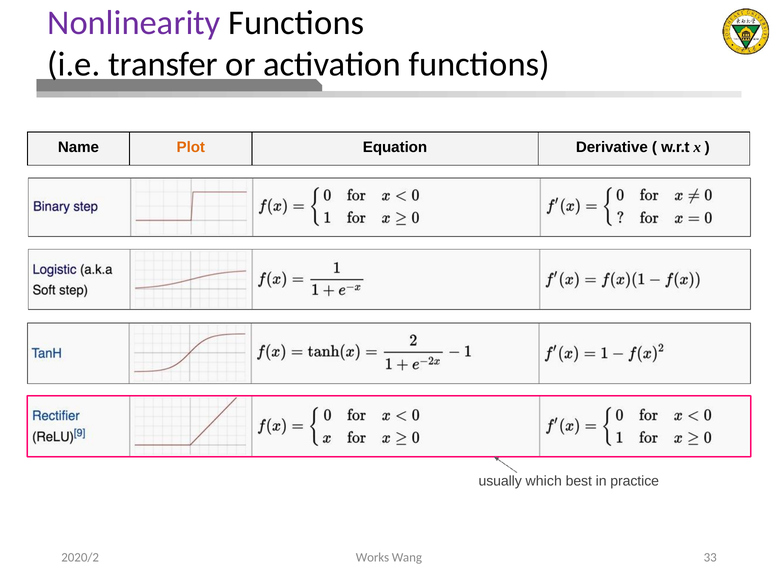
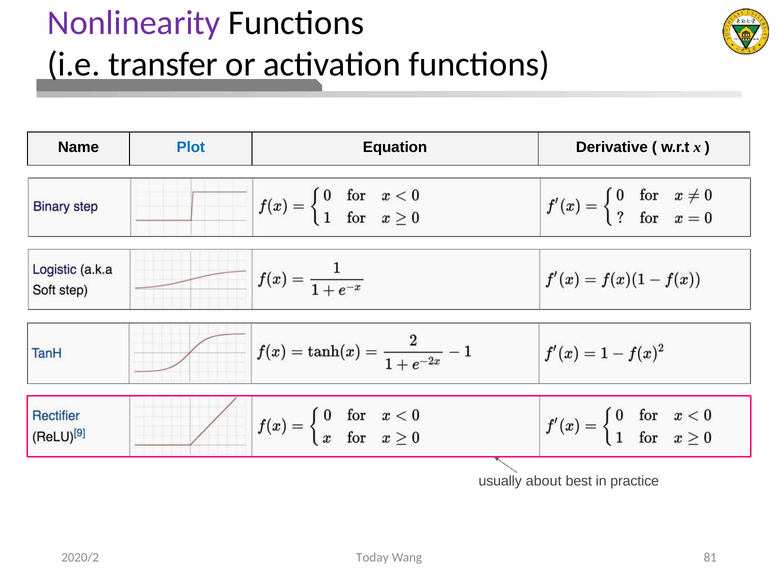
Plot colour: orange -> blue (191, 147)
which: which -> about (544, 481)
Works: Works -> Today (372, 557)
33: 33 -> 81 (710, 557)
